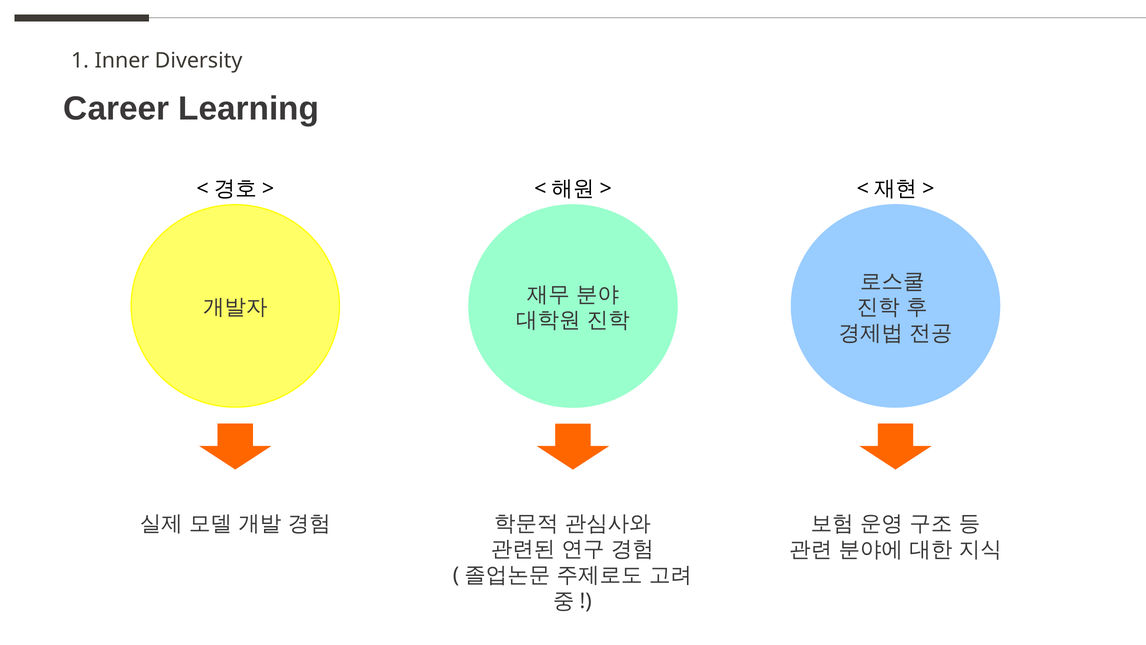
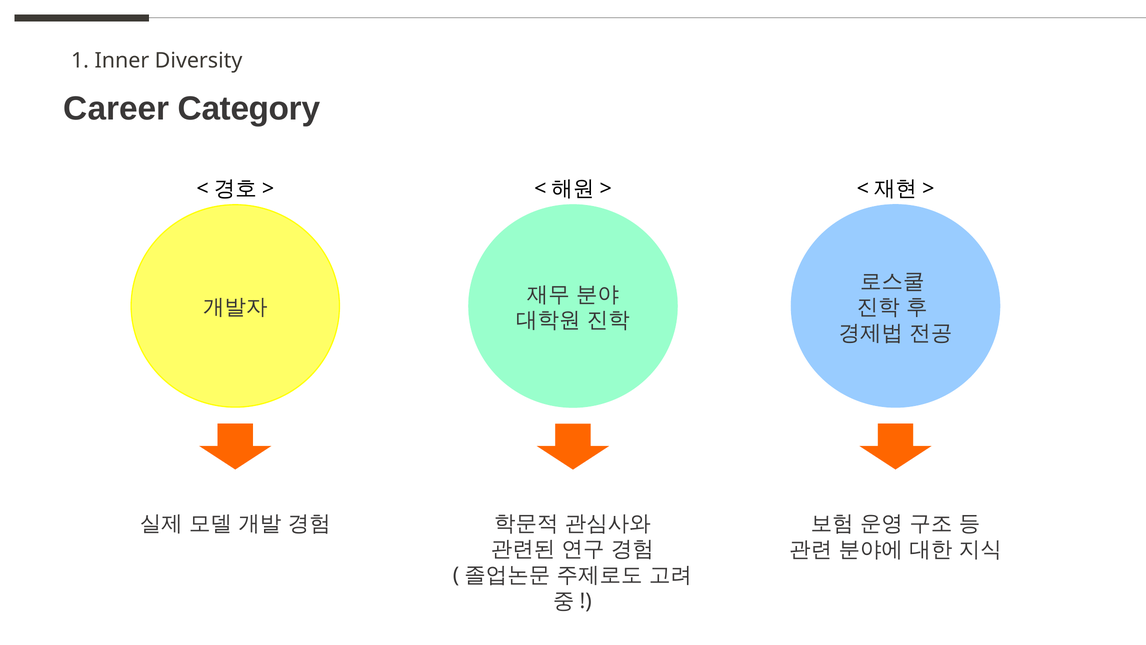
Learning: Learning -> Category (249, 108)
